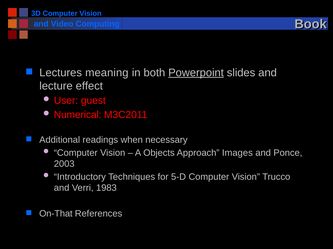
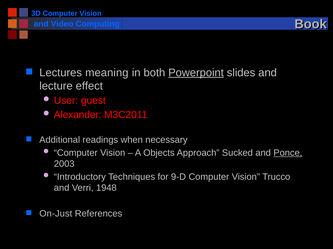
Numerical: Numerical -> Alexander (78, 115)
Images: Images -> Sucked (237, 153)
Ponce underline: none -> present (288, 153)
5-D: 5-D -> 9-D (179, 177)
1983: 1983 -> 1948 (106, 188)
On-That: On-That -> On-Just (56, 214)
